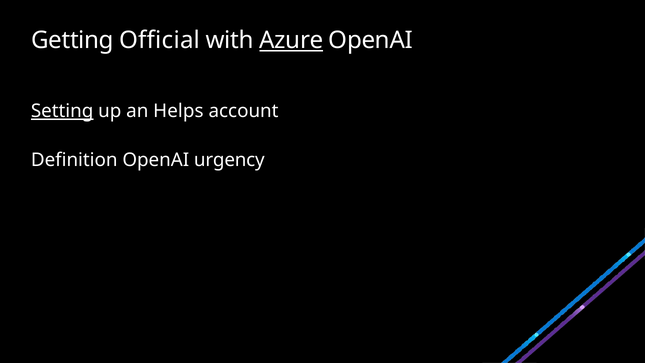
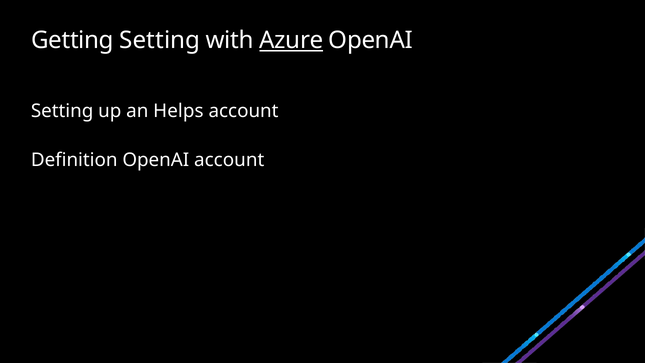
Getting Official: Official -> Setting (160, 40)
Setting underline: present -> none (62, 111)
OpenAI urgency: urgency -> account (229, 160)
